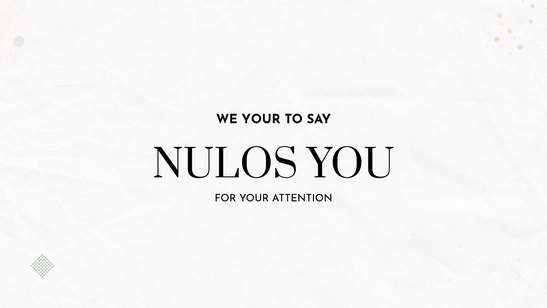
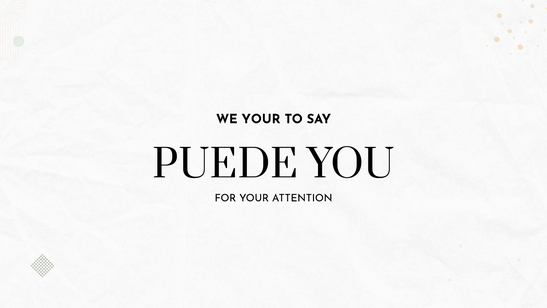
NULOS: NULOS -> PUEDE (225, 165)
